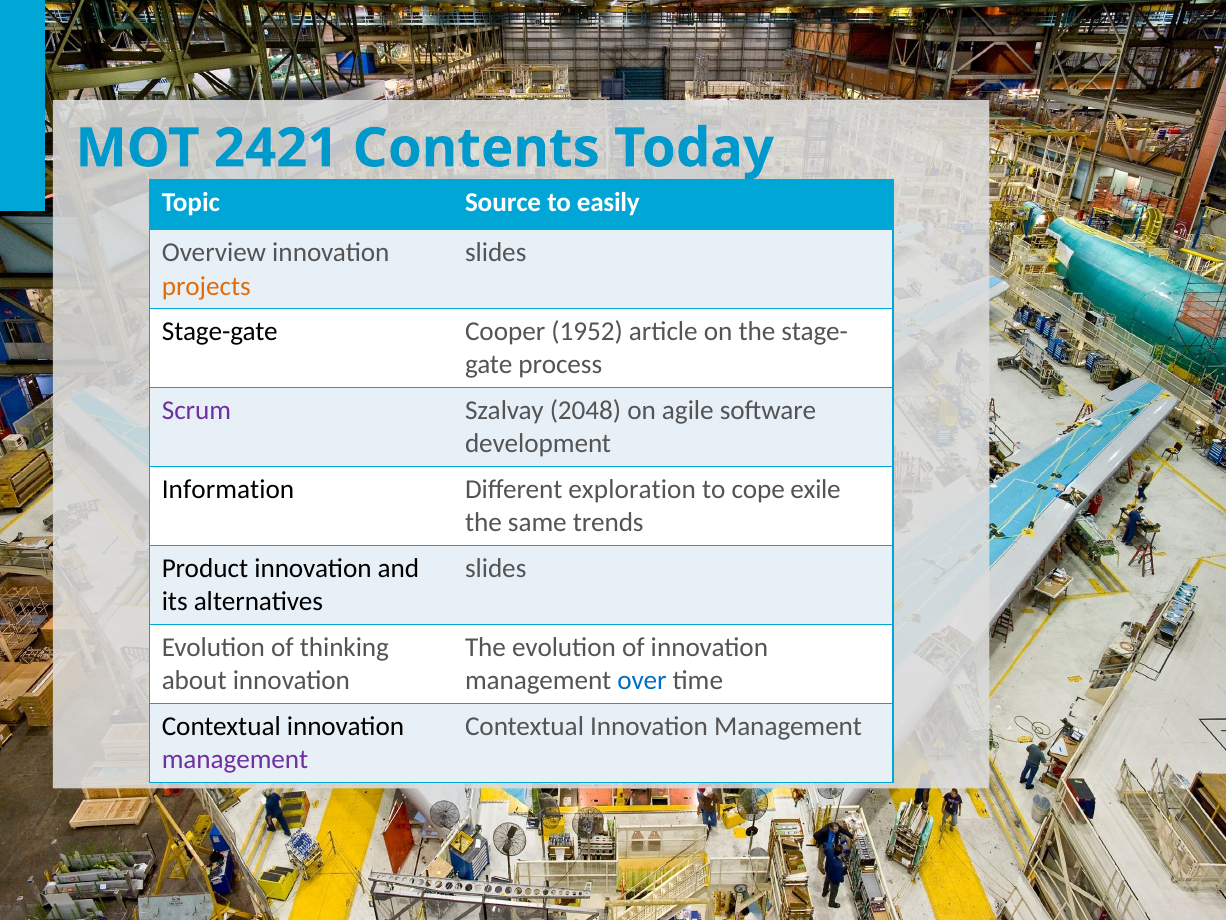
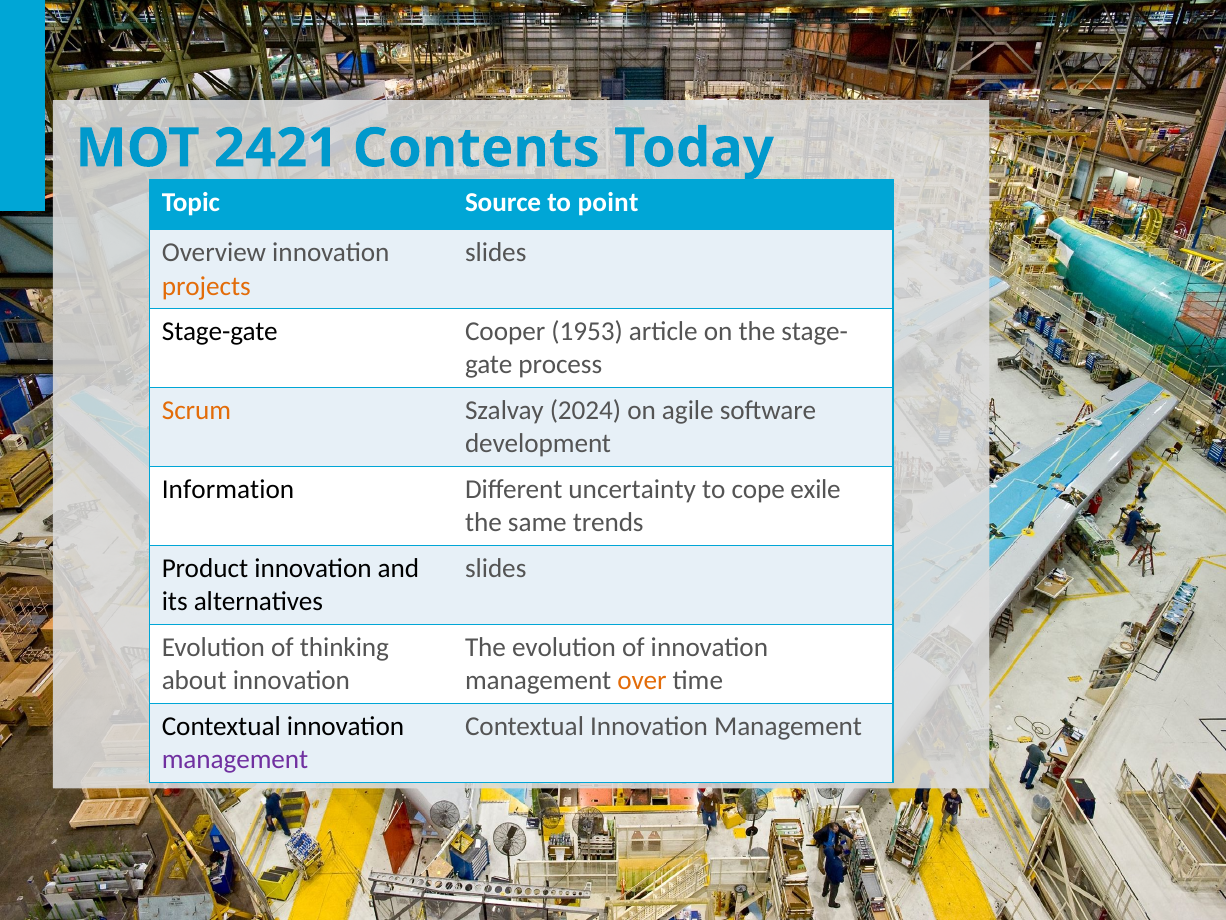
easily: easily -> point (608, 203)
1952: 1952 -> 1953 (587, 331)
Scrum colour: purple -> orange (196, 410)
2048: 2048 -> 2024 (586, 410)
exploration: exploration -> uncertainty (632, 489)
over colour: blue -> orange (642, 680)
